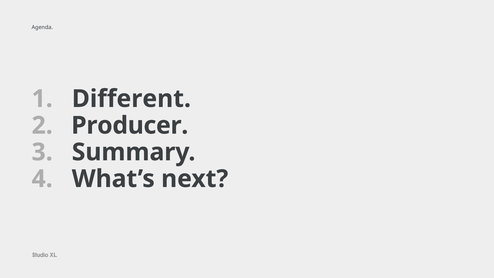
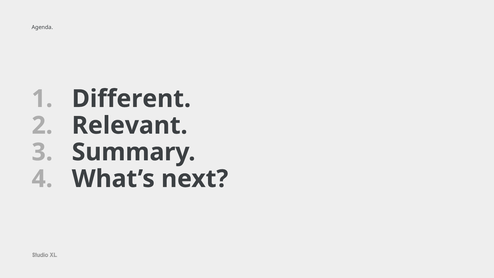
Producer: Producer -> Relevant (130, 125)
